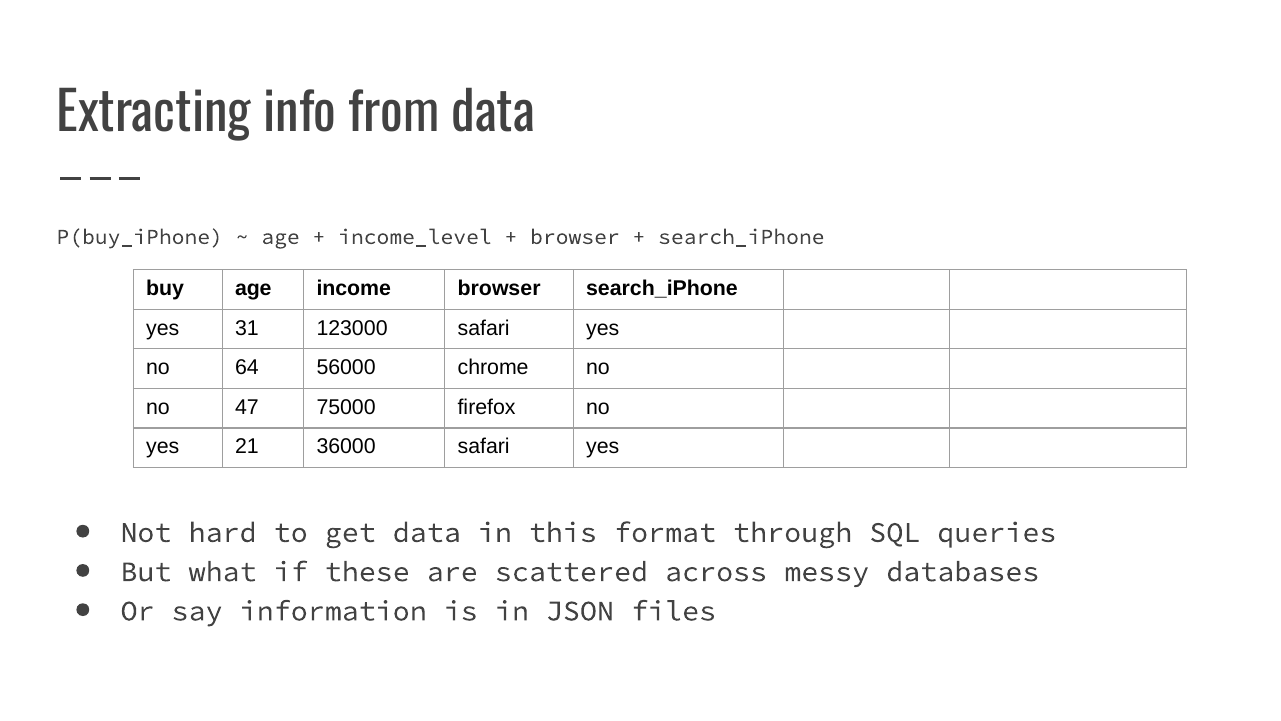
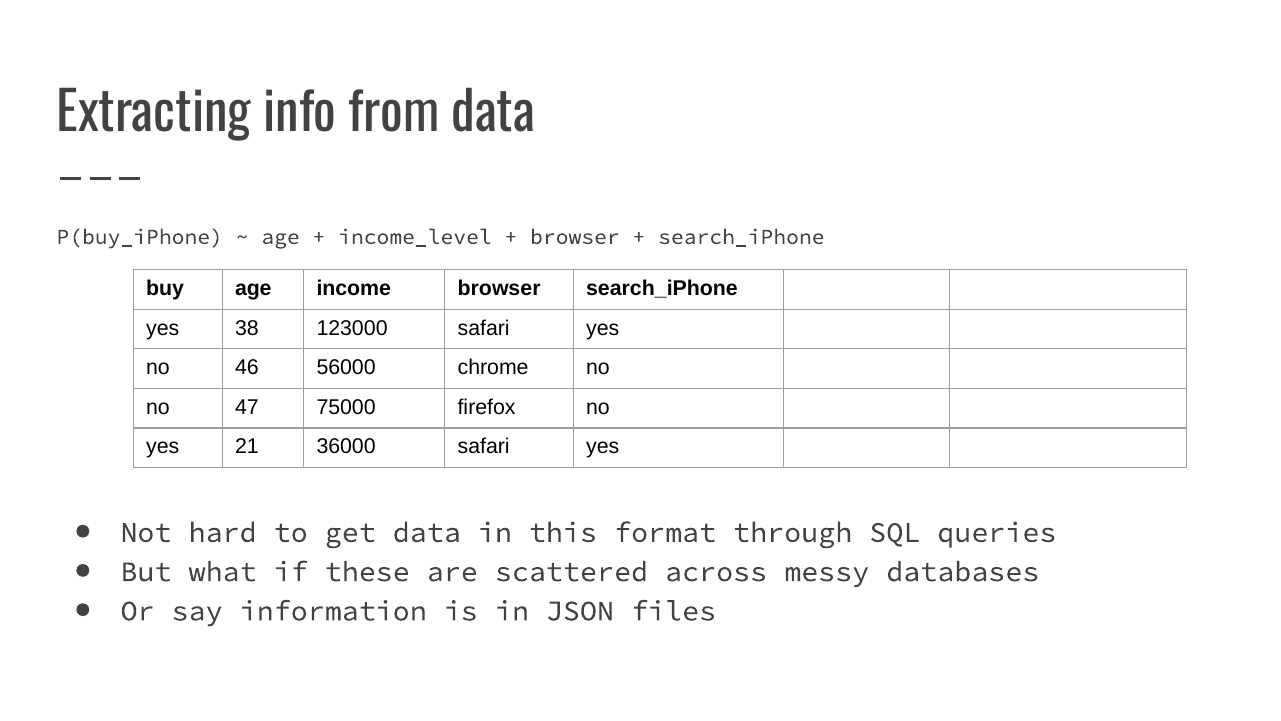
31: 31 -> 38 (247, 328)
64: 64 -> 46 (247, 367)
